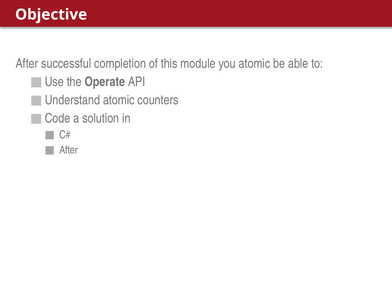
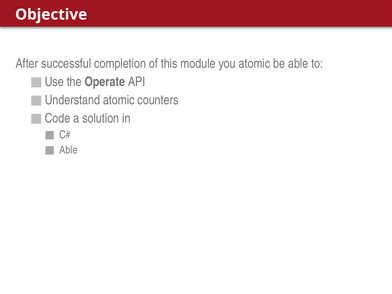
After: After -> Able (68, 150)
